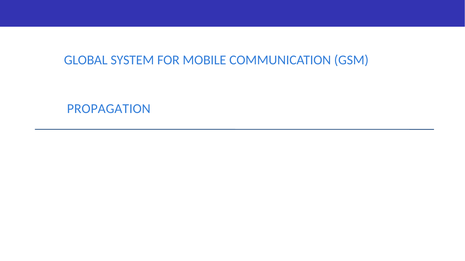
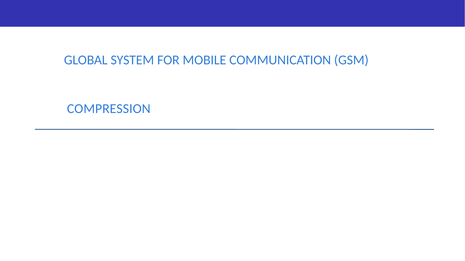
PROPAGATION: PROPAGATION -> COMPRESSION (109, 109)
